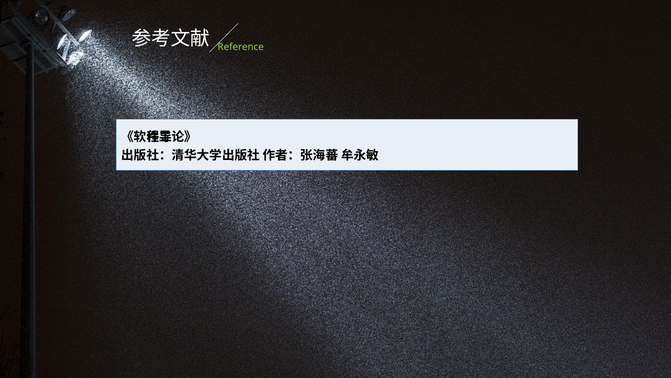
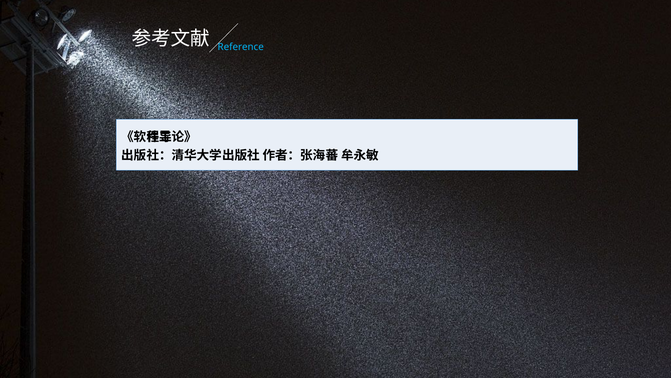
Reference colour: light green -> light blue (241, 47)
